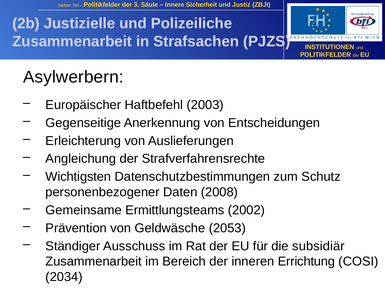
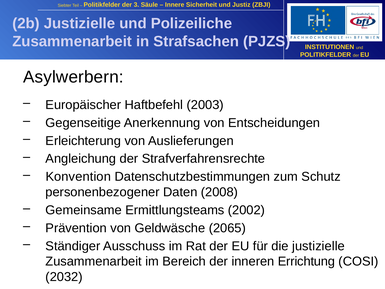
Wichtigsten: Wichtigsten -> Konvention (78, 177)
2053: 2053 -> 2065 (227, 228)
die subsidiär: subsidiär -> justizielle (318, 246)
2034: 2034 -> 2032 (64, 277)
